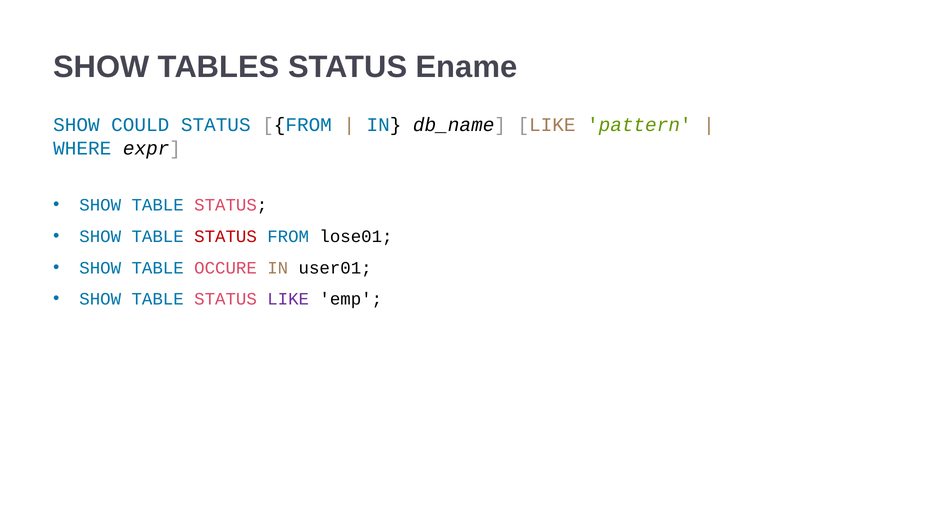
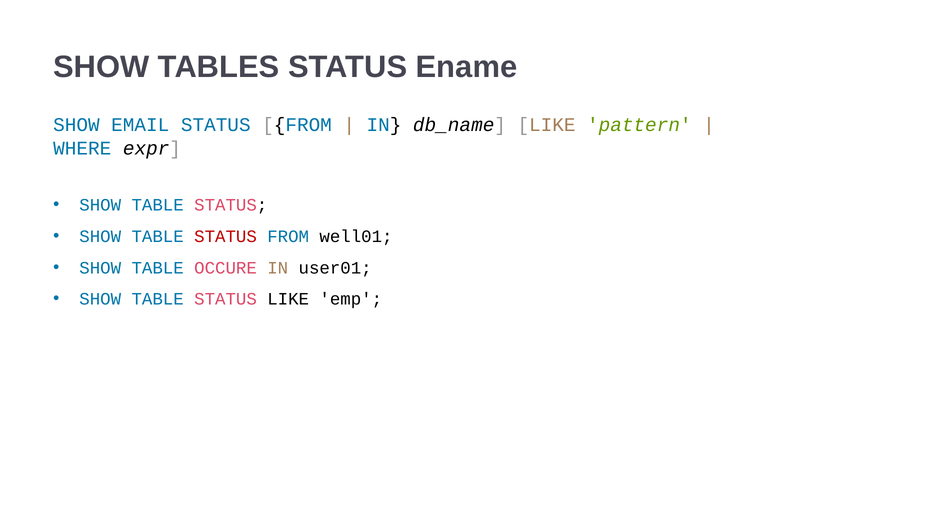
COULD: COULD -> EMAIL (140, 125)
lose01: lose01 -> well01 (356, 236)
LIKE colour: purple -> black (288, 299)
